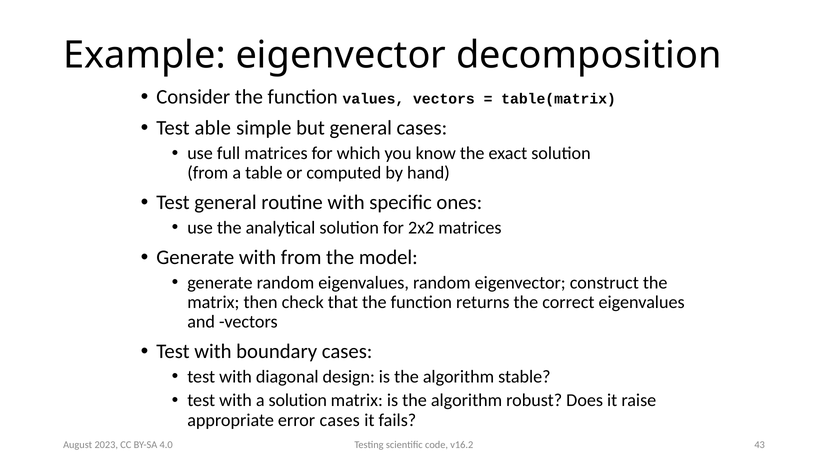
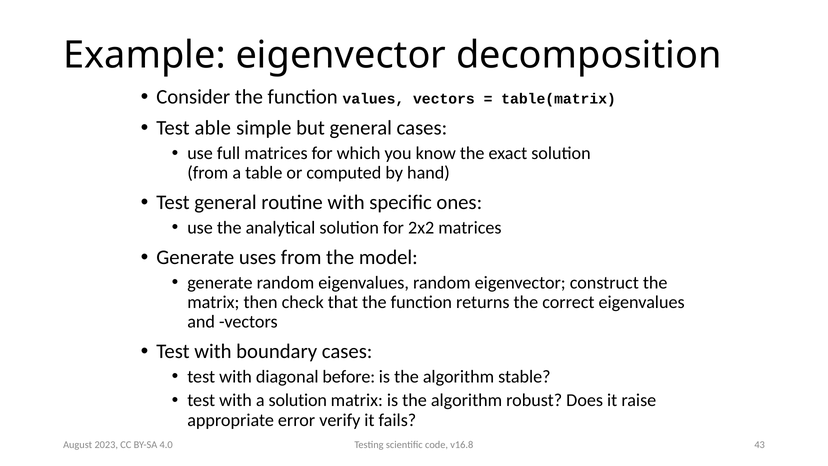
Generate with: with -> uses (258, 257)
design: design -> before (349, 376)
error cases: cases -> verify (340, 420)
v16.2: v16.2 -> v16.8 (462, 445)
